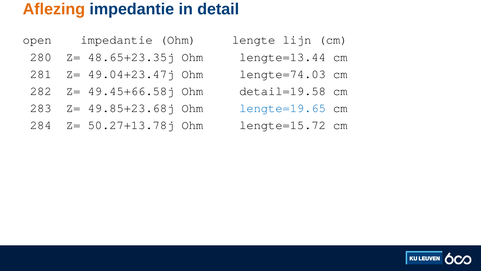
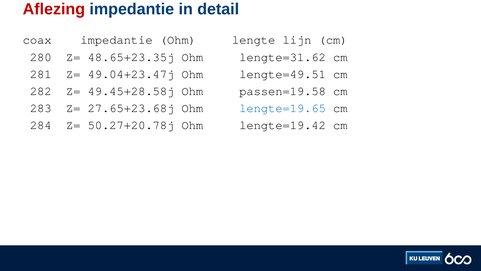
Aflezing colour: orange -> red (54, 9)
open: open -> coax (37, 40)
lengte=13.44: lengte=13.44 -> lengte=31.62 (283, 57)
lengte=74.03: lengte=74.03 -> lengte=49.51 (283, 74)
49.45+66.58j: 49.45+66.58j -> 49.45+28.58j (131, 91)
detail=19.58: detail=19.58 -> passen=19.58 (283, 91)
49.85+23.68j: 49.85+23.68j -> 27.65+23.68j (131, 108)
50.27+13.78j: 50.27+13.78j -> 50.27+20.78j (131, 125)
lengte=15.72: lengte=15.72 -> lengte=19.42 (283, 125)
